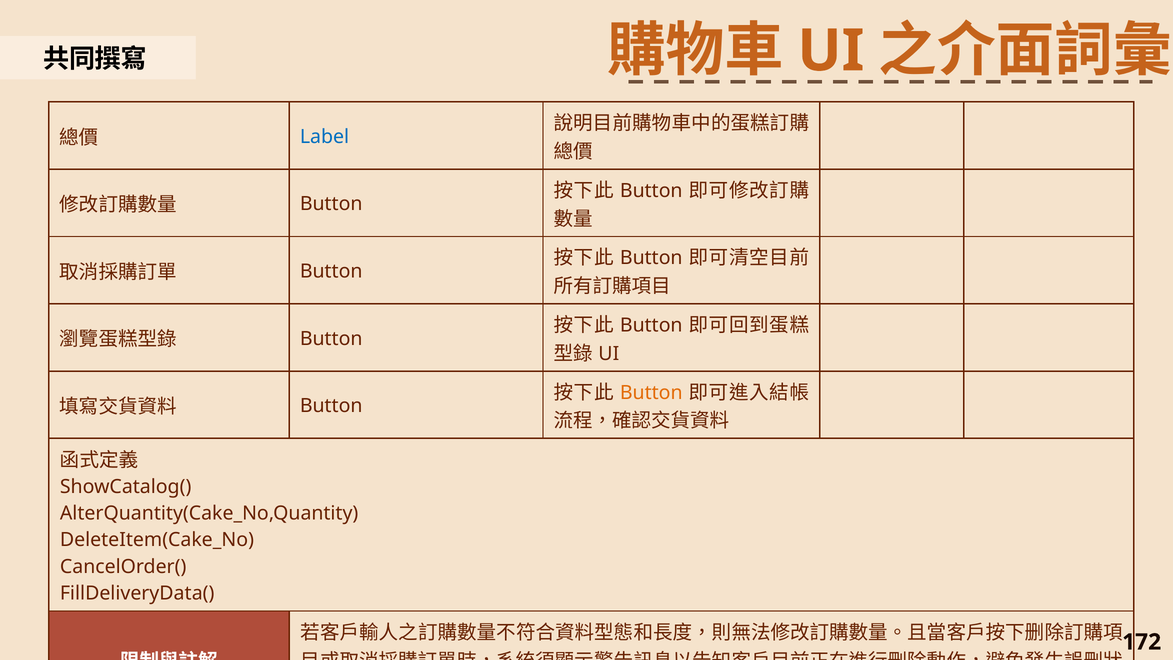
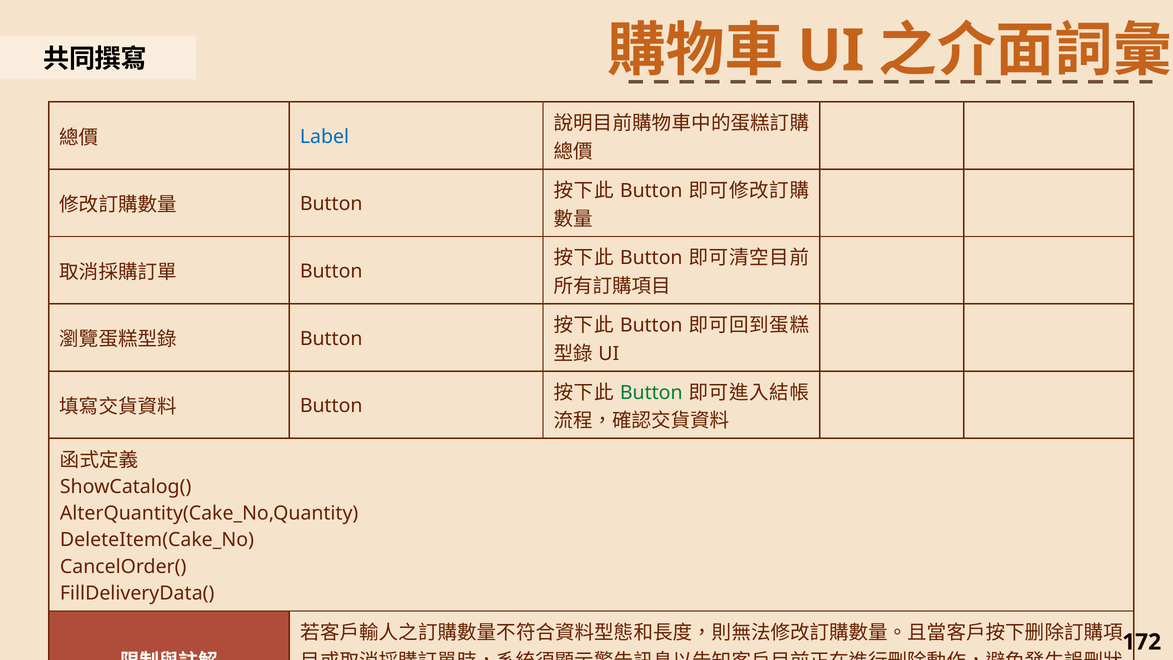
Button colour: orange -> green (651, 393)
